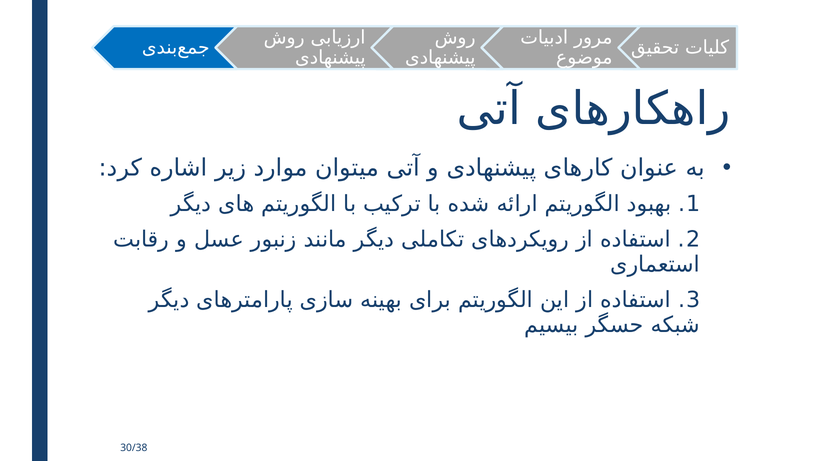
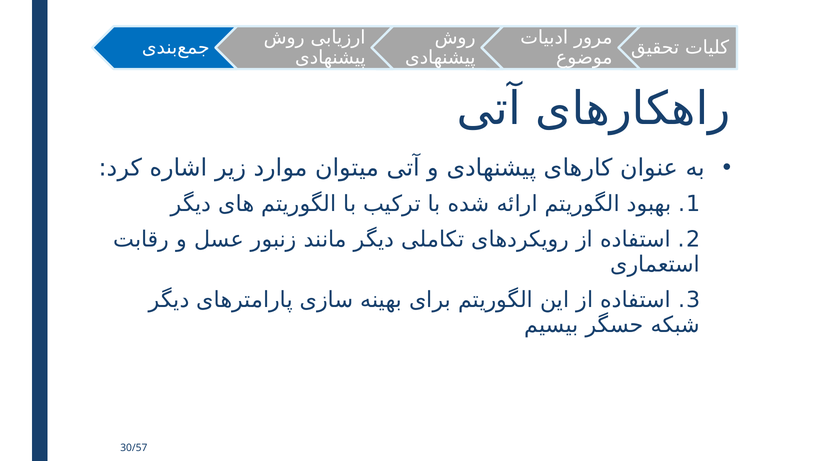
30/38: 30/38 -> 30/57 (134, 448)
